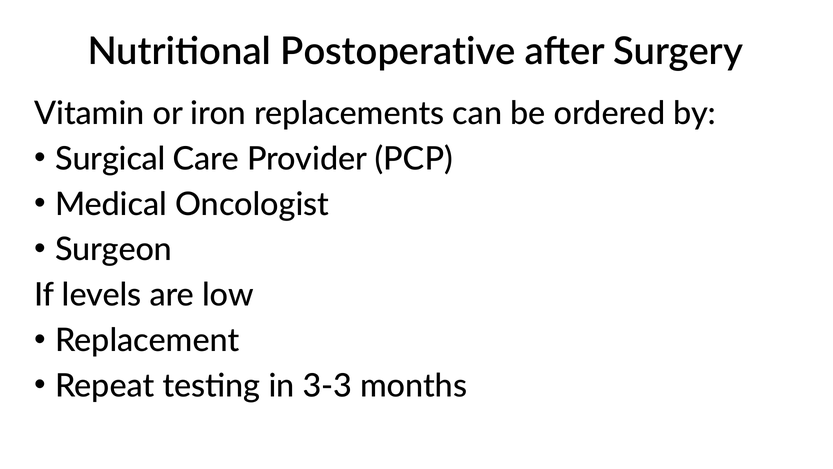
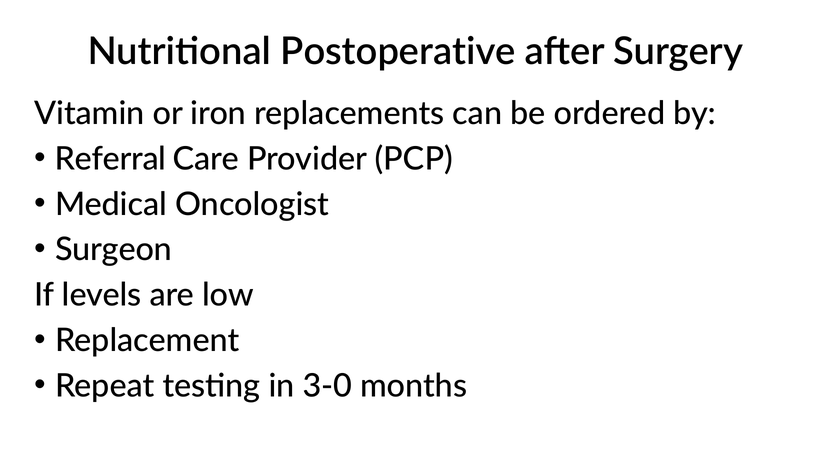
Surgical: Surgical -> Referral (110, 159)
3-3: 3-3 -> 3-0 (327, 386)
